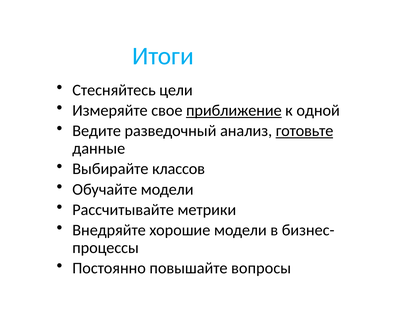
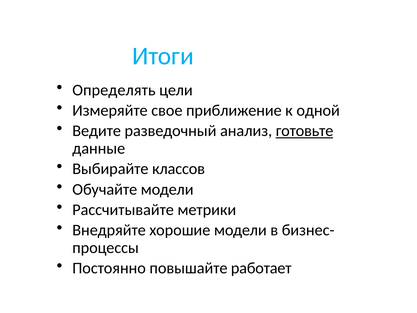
Стесняйтесь: Стесняйтесь -> Определять (114, 90)
приближение underline: present -> none (234, 110)
вопросы: вопросы -> работает (261, 268)
